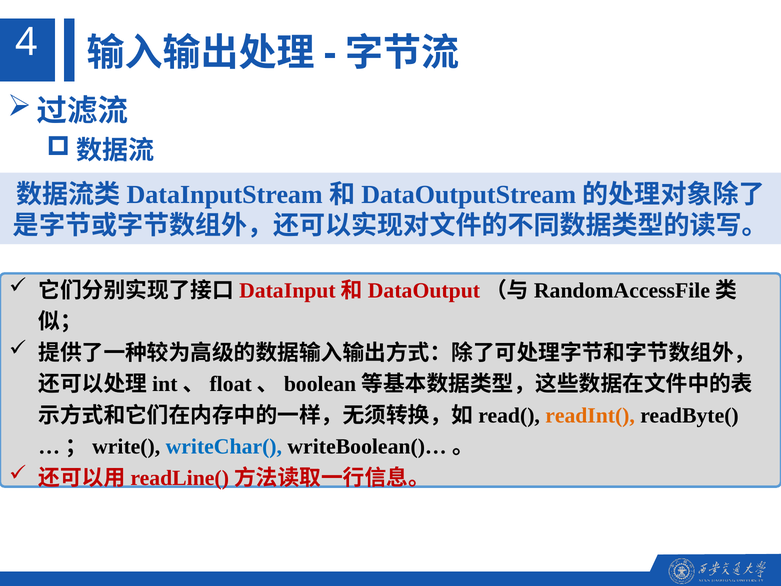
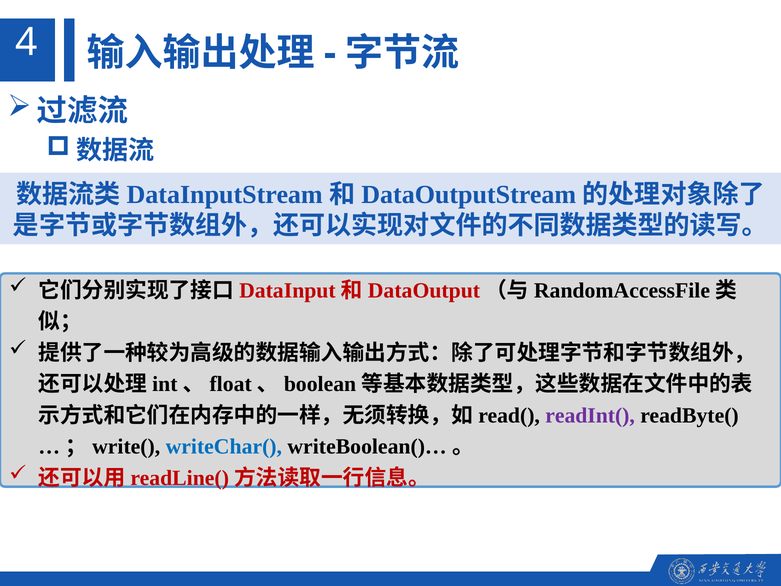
readInt( colour: orange -> purple (590, 415)
